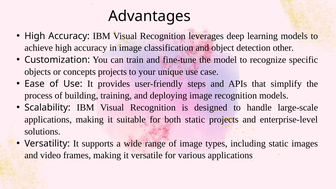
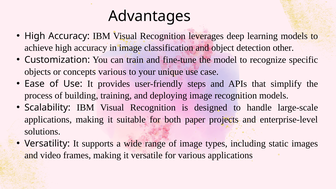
concepts projects: projects -> various (112, 72)
both static: static -> paper (195, 120)
